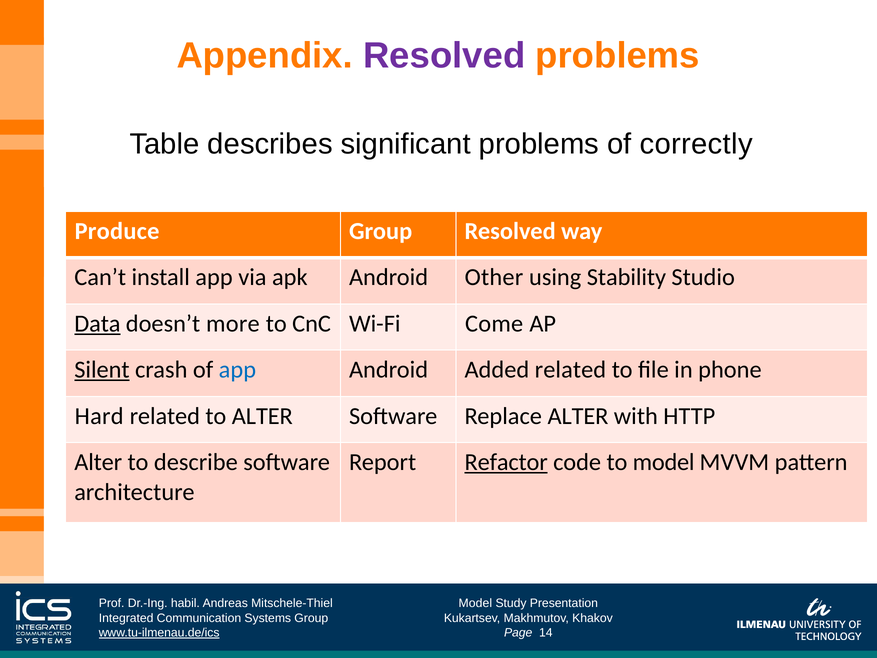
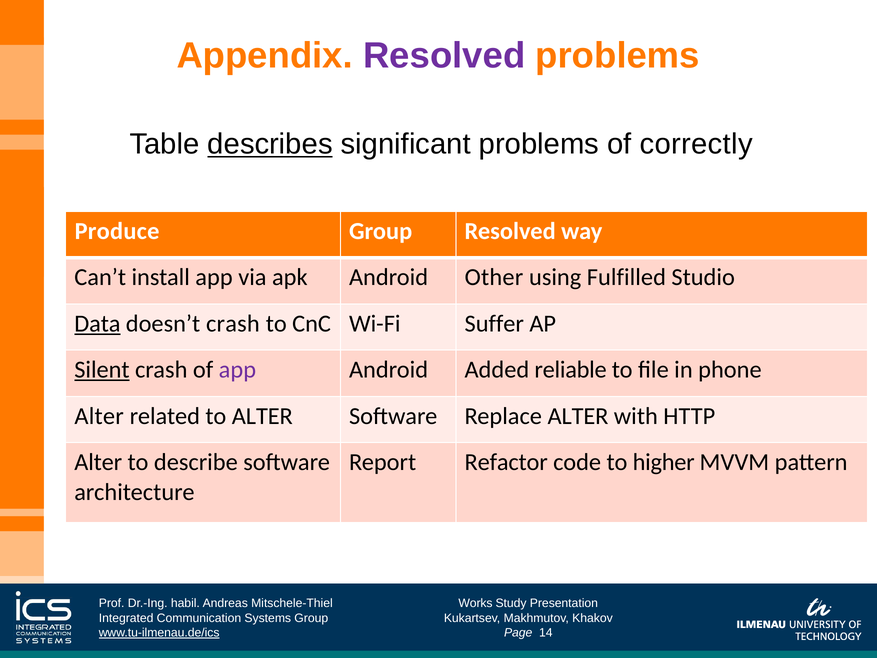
describes underline: none -> present (270, 144)
Stability: Stability -> Fulfilled (626, 277)
doesn’t more: more -> crash (233, 323)
Come: Come -> Suffer (494, 323)
app colour: blue -> purple (237, 370)
Added related: related -> reliable (571, 370)
Hard: Hard -> Alter (99, 416)
Refactor underline: present -> none (506, 462)
to model: model -> higher (664, 462)
Model: Model -> Works (475, 603)
